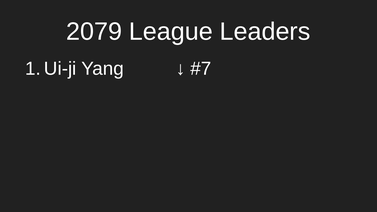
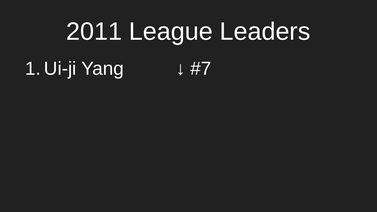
2079: 2079 -> 2011 (94, 32)
